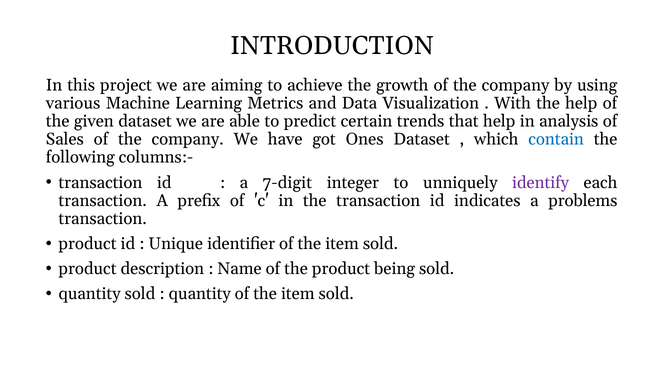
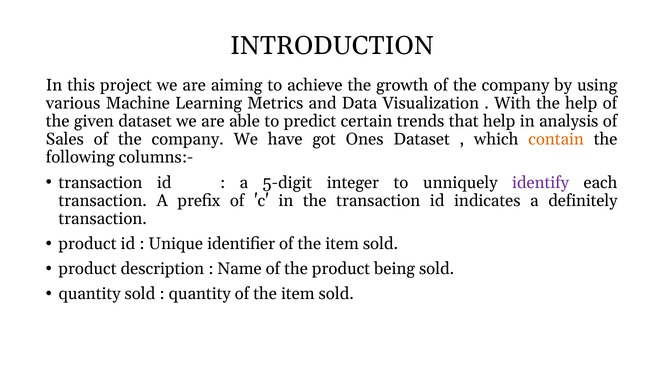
contain colour: blue -> orange (556, 139)
7-digit: 7-digit -> 5-digit (287, 183)
problems: problems -> definitely (583, 201)
